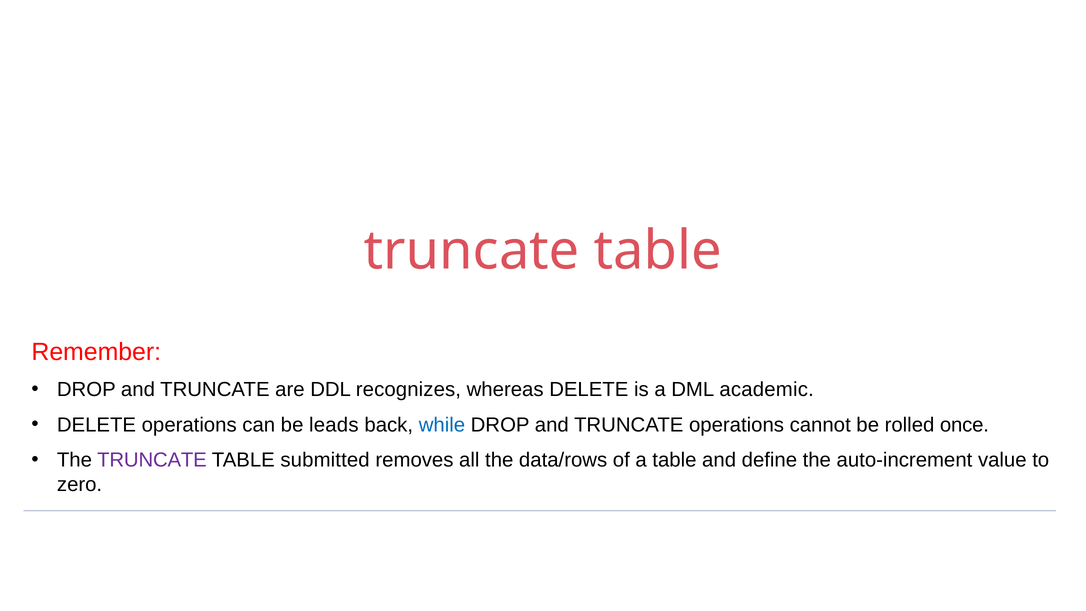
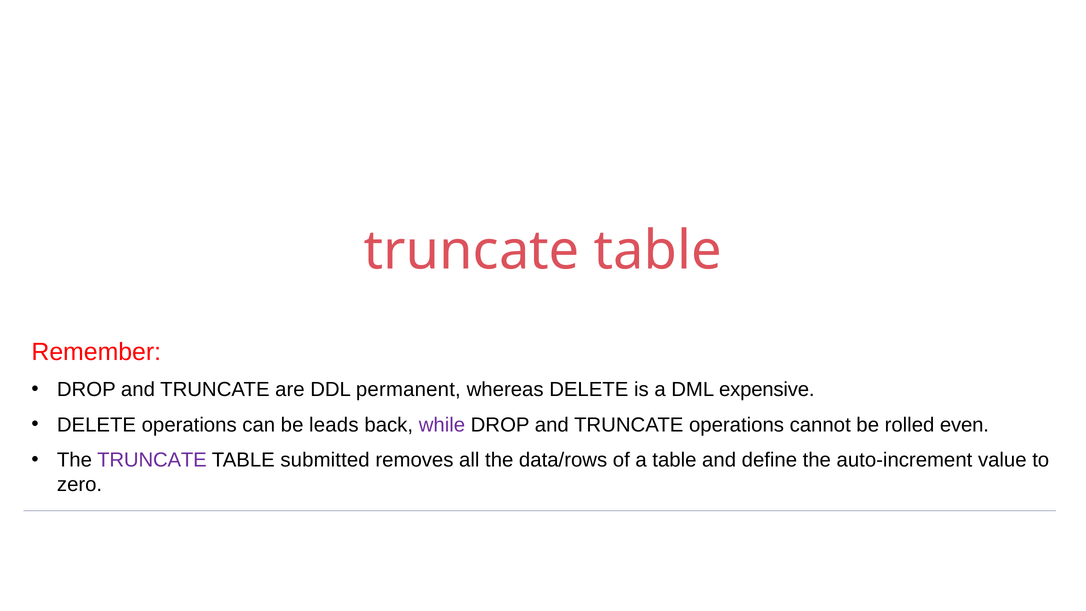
recognizes: recognizes -> permanent (408, 389)
academic: academic -> expensive (767, 389)
while colour: blue -> purple (442, 425)
once: once -> even (964, 425)
